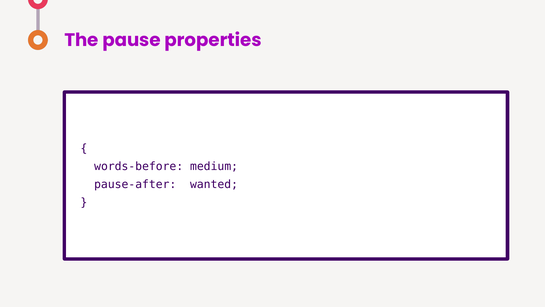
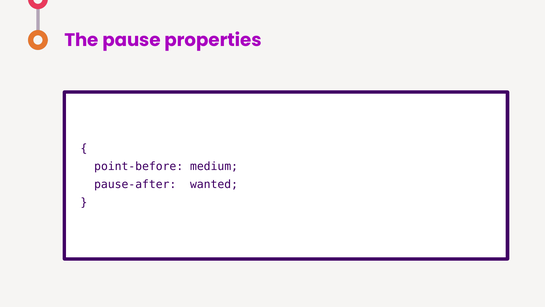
words-before: words-before -> point-before (139, 166)
